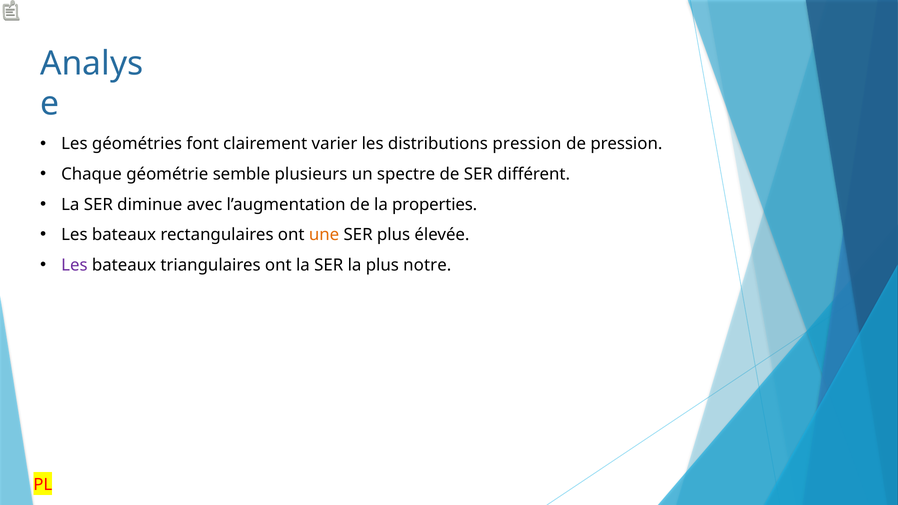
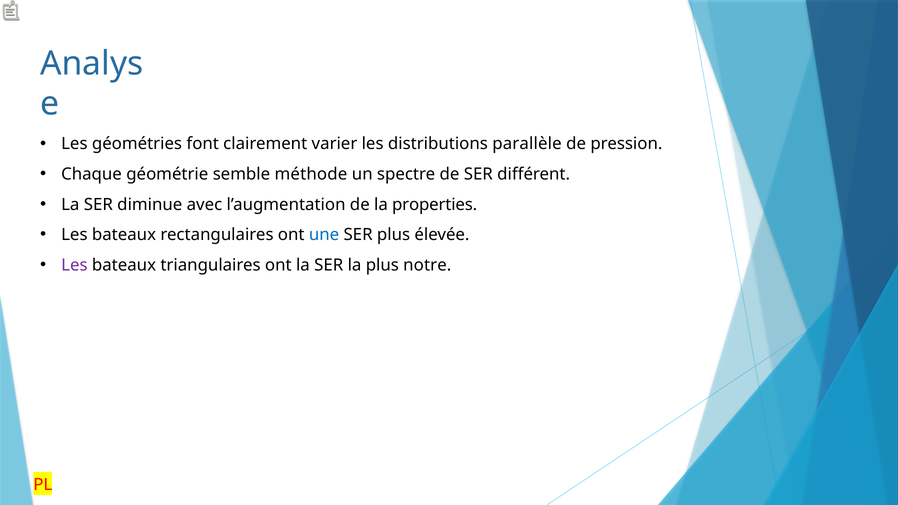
distributions pression: pression -> parallèle (527, 144)
plusieurs: plusieurs -> méthode (311, 174)
une colour: orange -> blue (324, 235)
